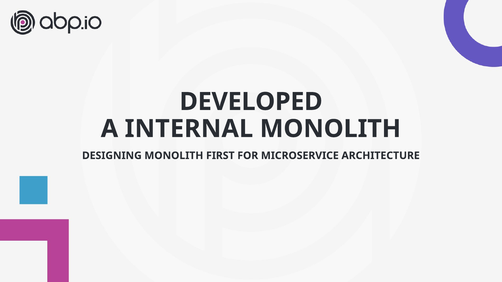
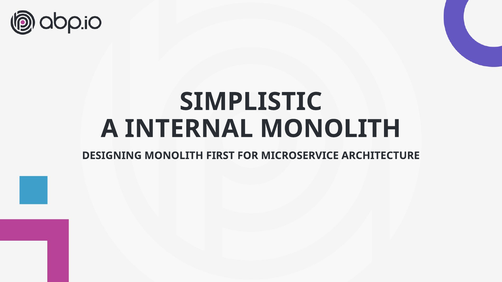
DEVELOPED: DEVELOPED -> SIMPLISTIC (251, 102)
